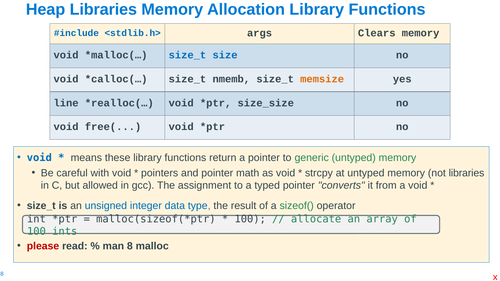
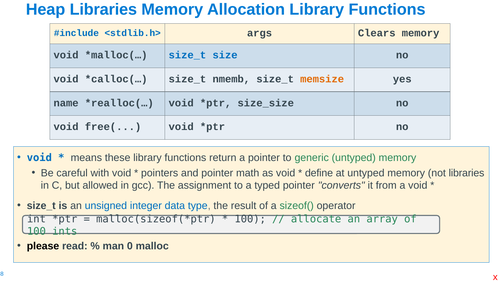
line: line -> name (66, 103)
strcpy: strcpy -> define (319, 173)
please colour: red -> black (43, 246)
8: 8 -> 0 (130, 246)
